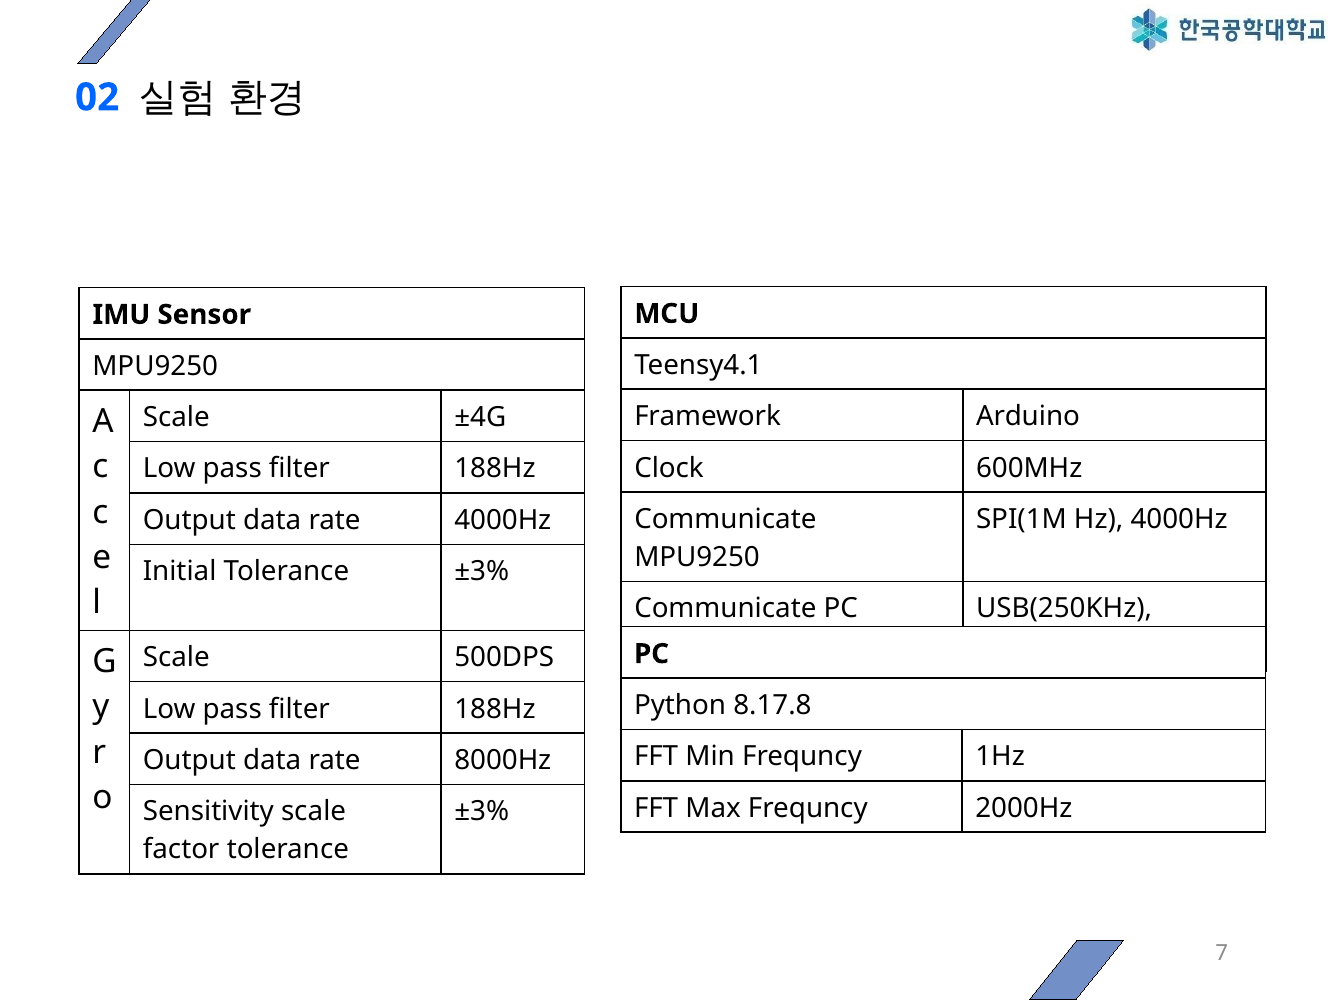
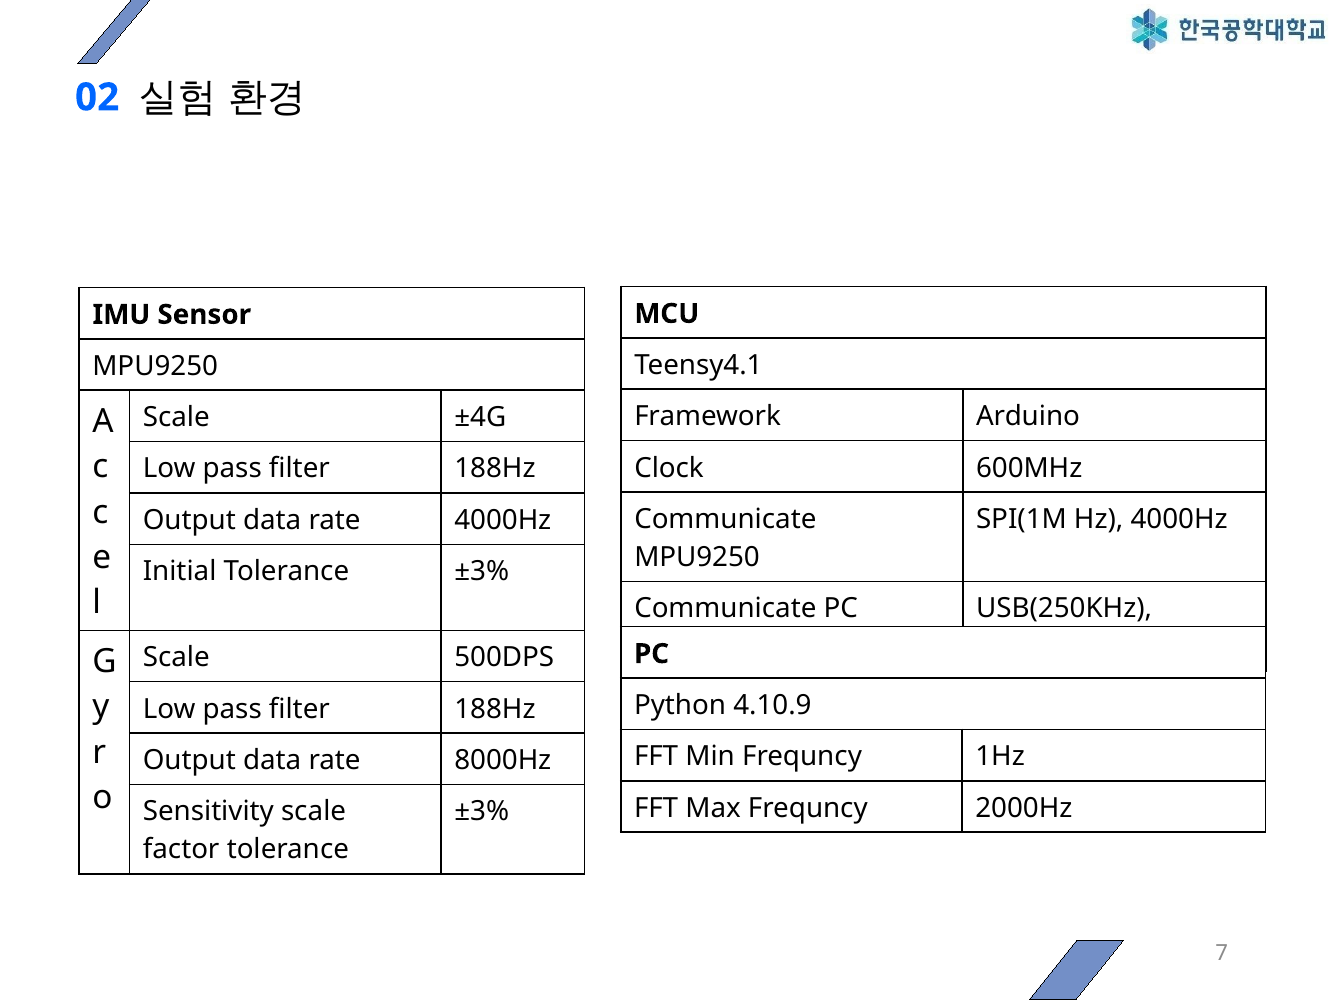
8.17.8: 8.17.8 -> 4.10.9 (772, 705)
